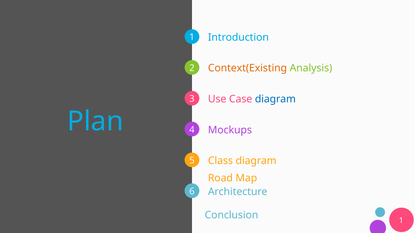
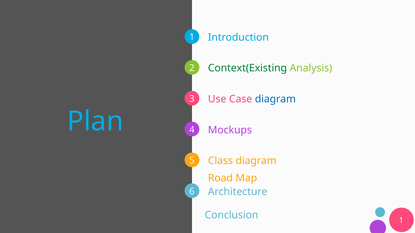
Context(Existing colour: orange -> green (247, 68)
